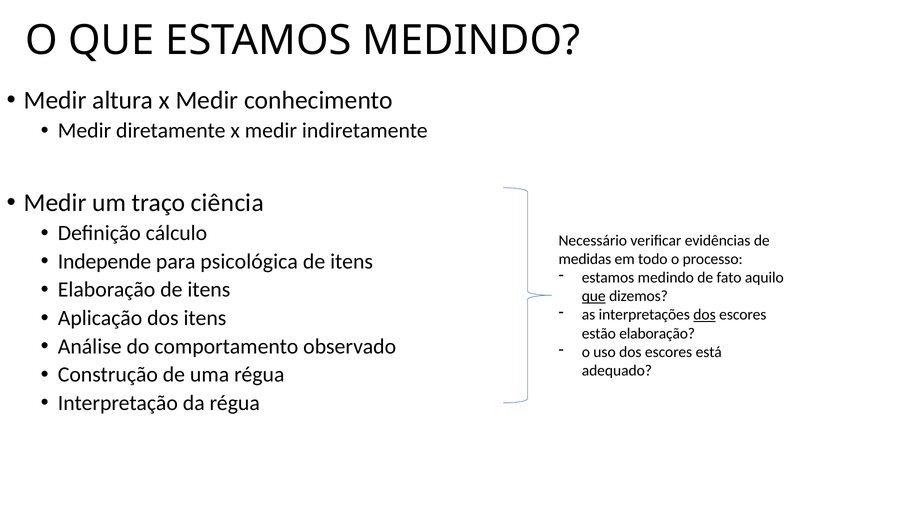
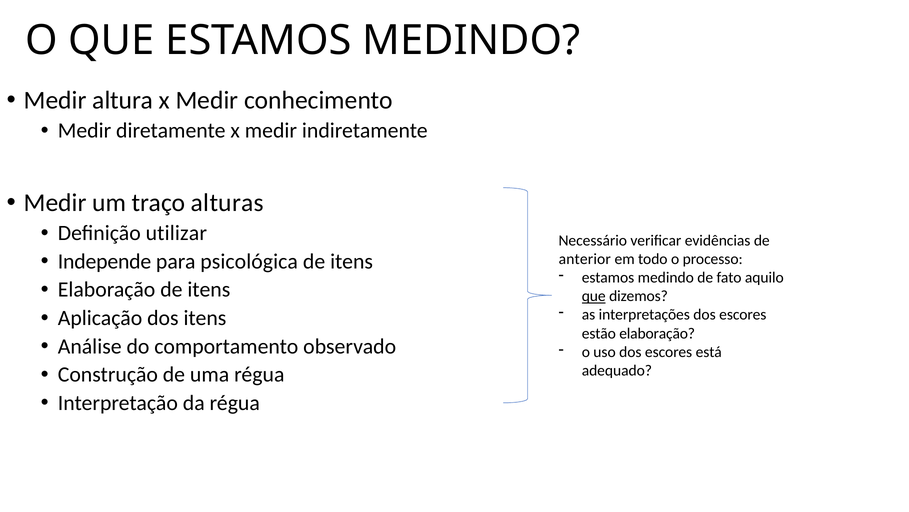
ciência: ciência -> alturas (227, 203)
cálculo: cálculo -> utilizar (176, 233)
medidas: medidas -> anterior (585, 259)
dos underline: present -> none (705, 314)
